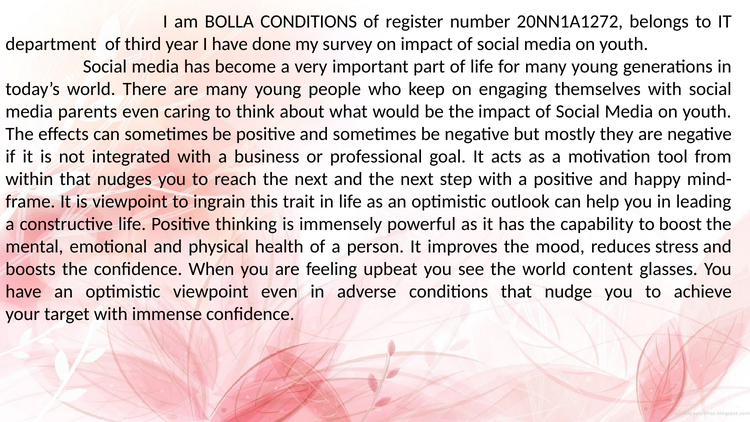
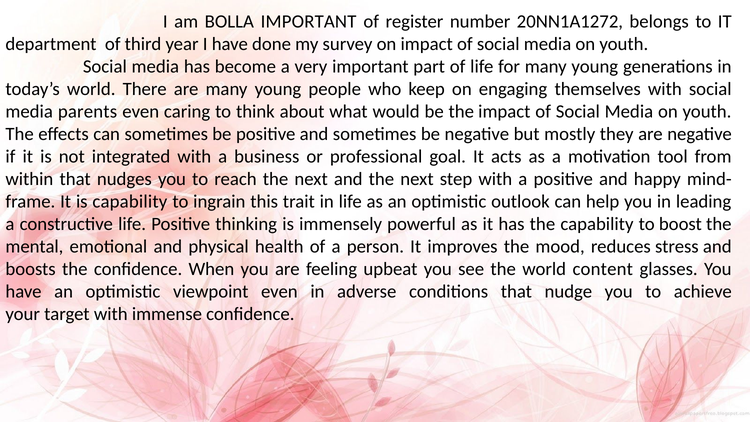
BOLLA CONDITIONS: CONDITIONS -> IMPORTANT (309, 22)
is viewpoint: viewpoint -> capability (130, 202)
